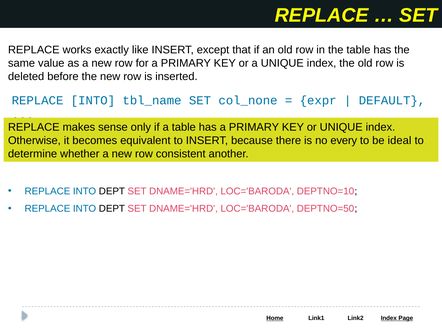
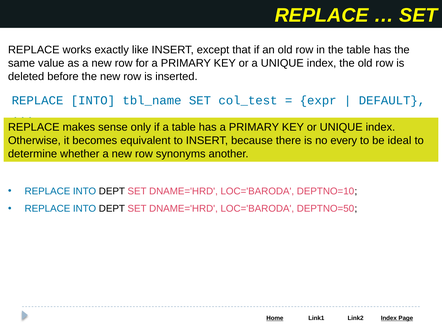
col_none: col_none -> col_test (248, 101)
consistent: consistent -> synonyms (181, 154)
